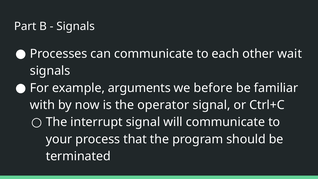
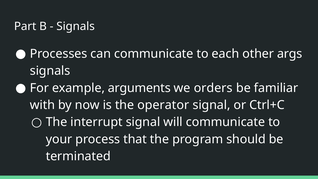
wait: wait -> args (290, 54)
before: before -> orders (213, 88)
